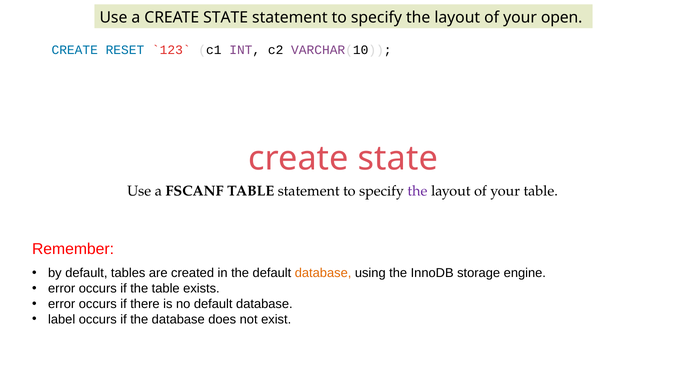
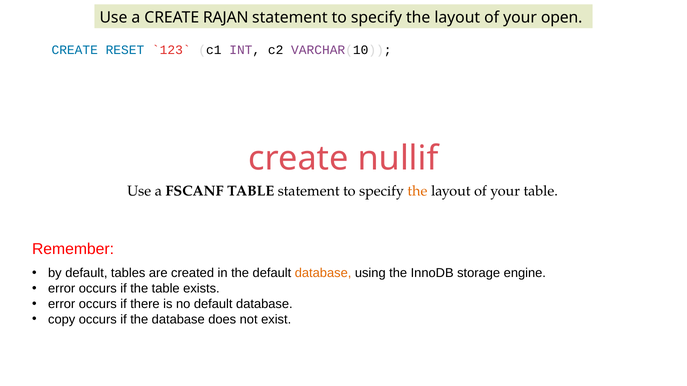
a CREATE STATE: STATE -> RAJAN (226, 17)
state: state -> nullif (398, 159)
the colour: purple -> orange (417, 191)
label: label -> copy (62, 320)
